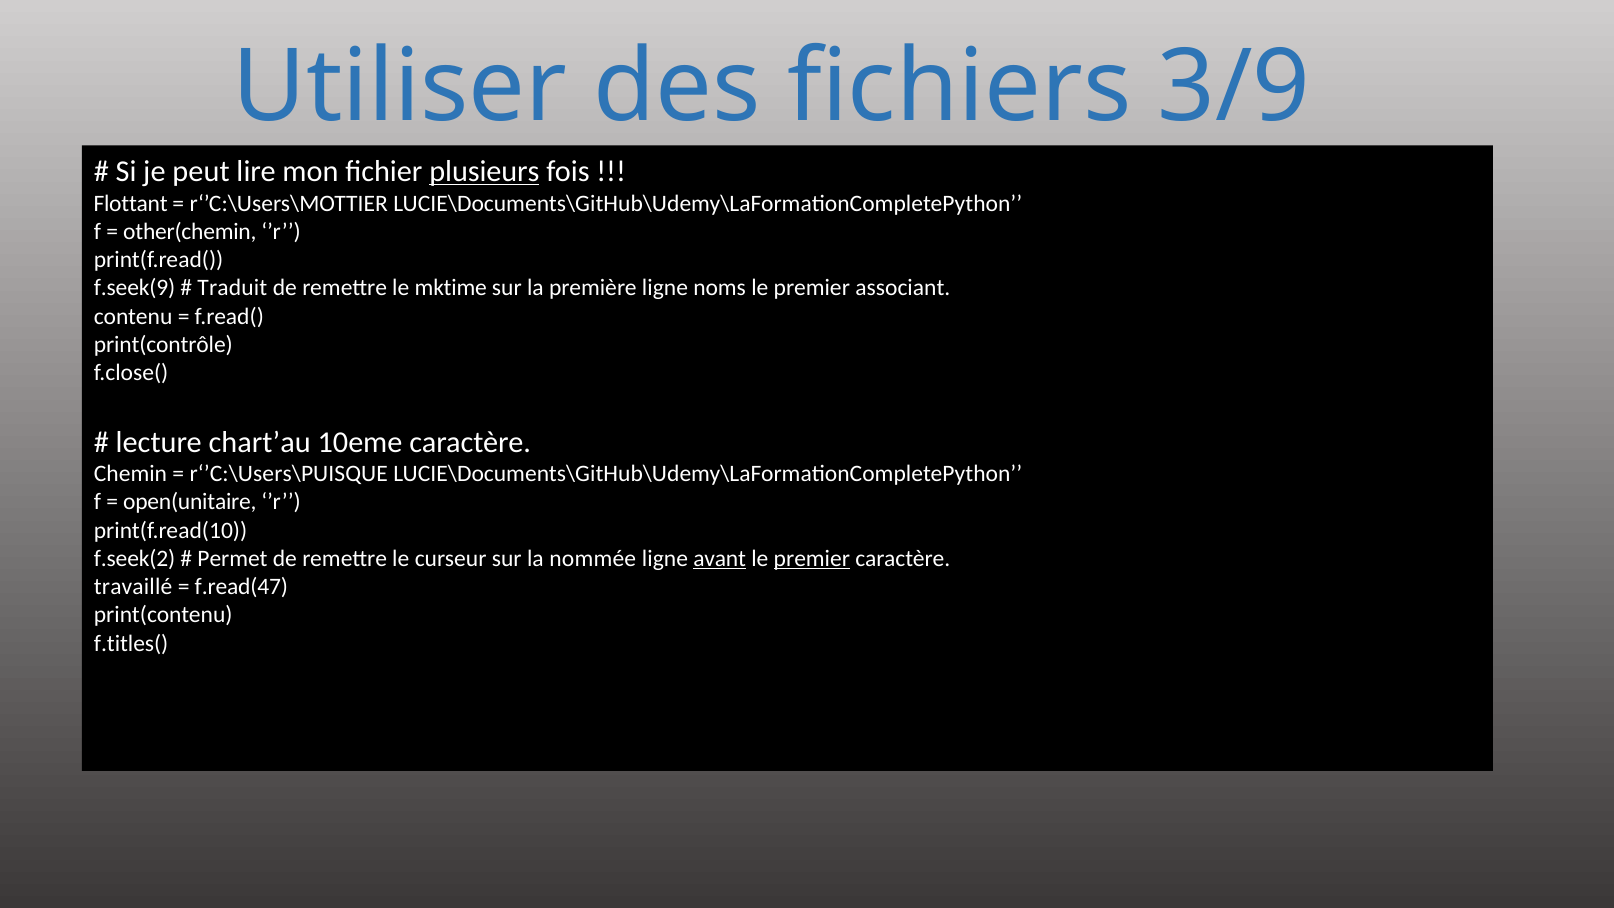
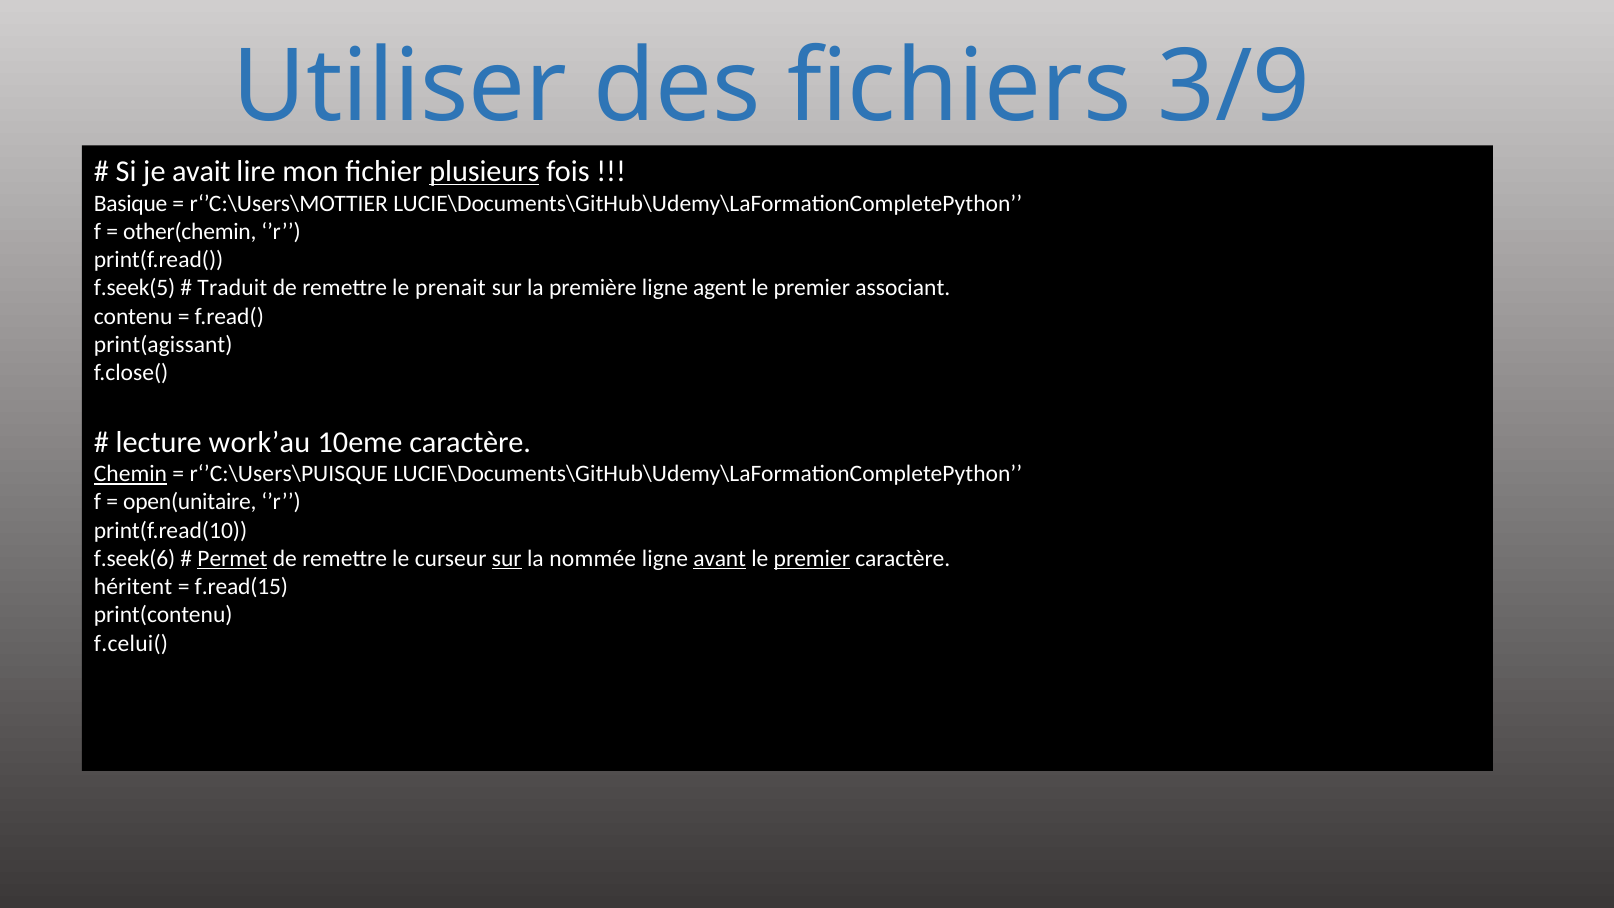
peut: peut -> avait (201, 172)
Flottant: Flottant -> Basique (131, 203)
f.seek(9: f.seek(9 -> f.seek(5 (135, 288)
mktime: mktime -> prenait (451, 288)
noms: noms -> agent (720, 288)
print(contrôle: print(contrôle -> print(agissant (163, 345)
chart’au: chart’au -> work’au (260, 442)
Chemin underline: none -> present (130, 474)
f.seek(2: f.seek(2 -> f.seek(6 (135, 559)
Permet underline: none -> present (233, 559)
sur underline: none -> present (507, 559)
travaillé: travaillé -> héritent (133, 587)
f.read(47: f.read(47 -> f.read(15 (241, 587)
f.titles(: f.titles( -> f.celui( (131, 643)
